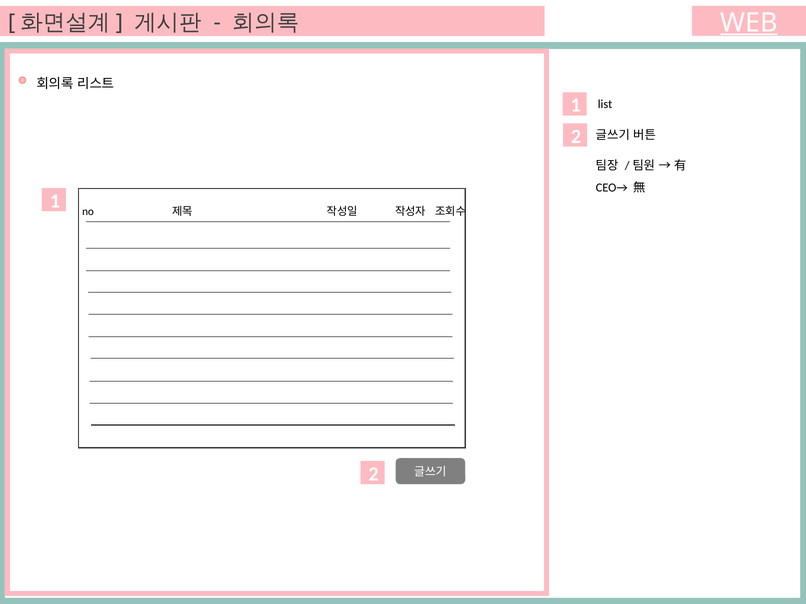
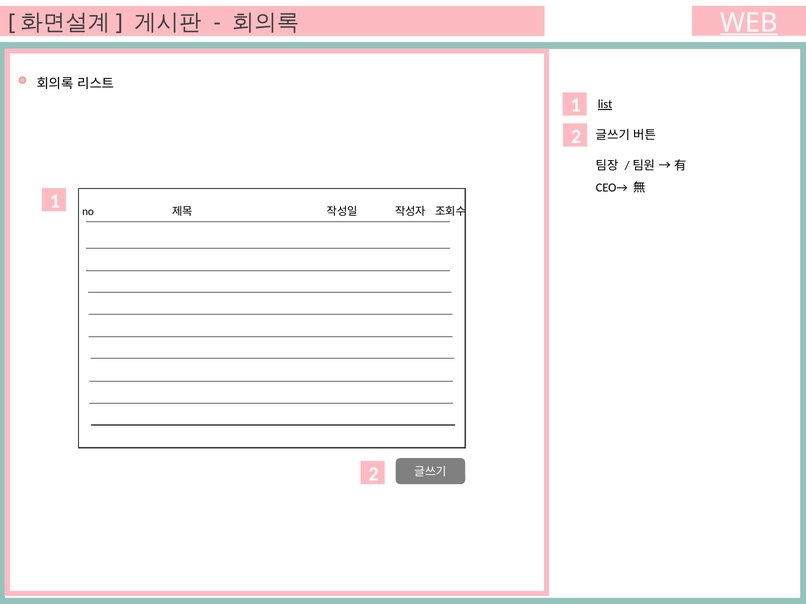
list underline: none -> present (605, 104)
